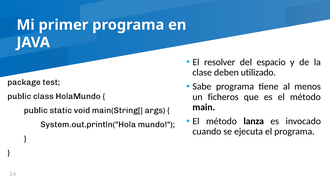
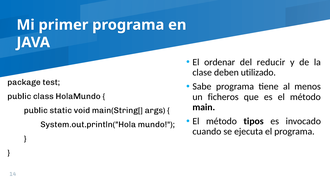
resolver: resolver -> ordenar (220, 62)
espacio: espacio -> reducir (271, 62)
lanza: lanza -> tipos (254, 122)
